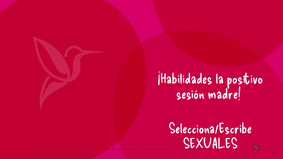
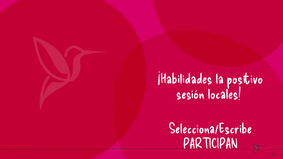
madre: madre -> locales (225, 94)
SEXUALES: SEXUALES -> PARTICIPAN (210, 144)
